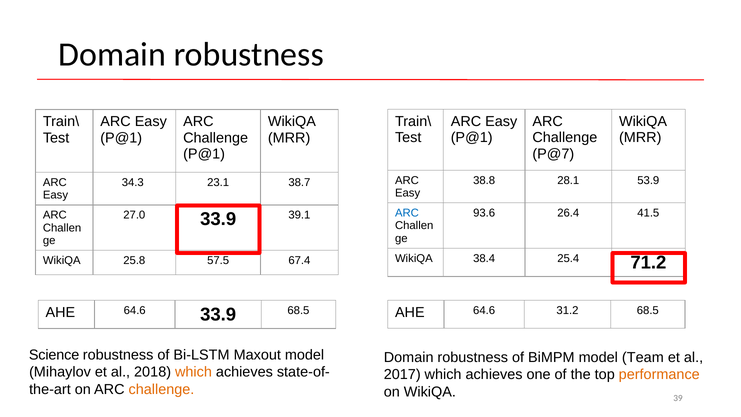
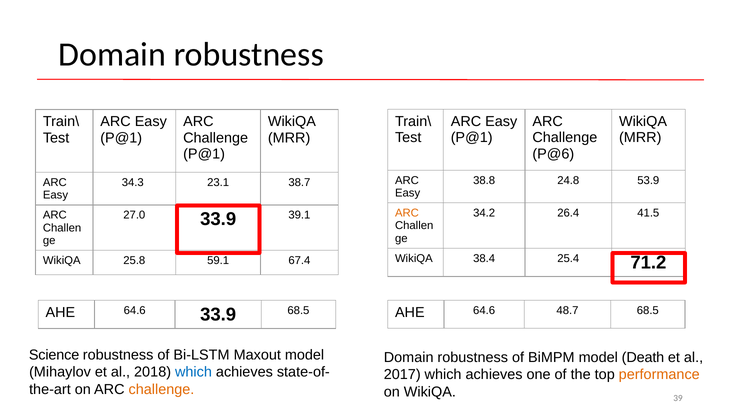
P@7: P@7 -> P@6 (553, 154)
28.1: 28.1 -> 24.8 (568, 180)
ARC colour: blue -> orange (407, 213)
93.6: 93.6 -> 34.2 (484, 213)
57.5: 57.5 -> 59.1 (218, 260)
31.2: 31.2 -> 48.7 (567, 310)
Team: Team -> Death (643, 357)
which colour: orange -> blue (193, 372)
